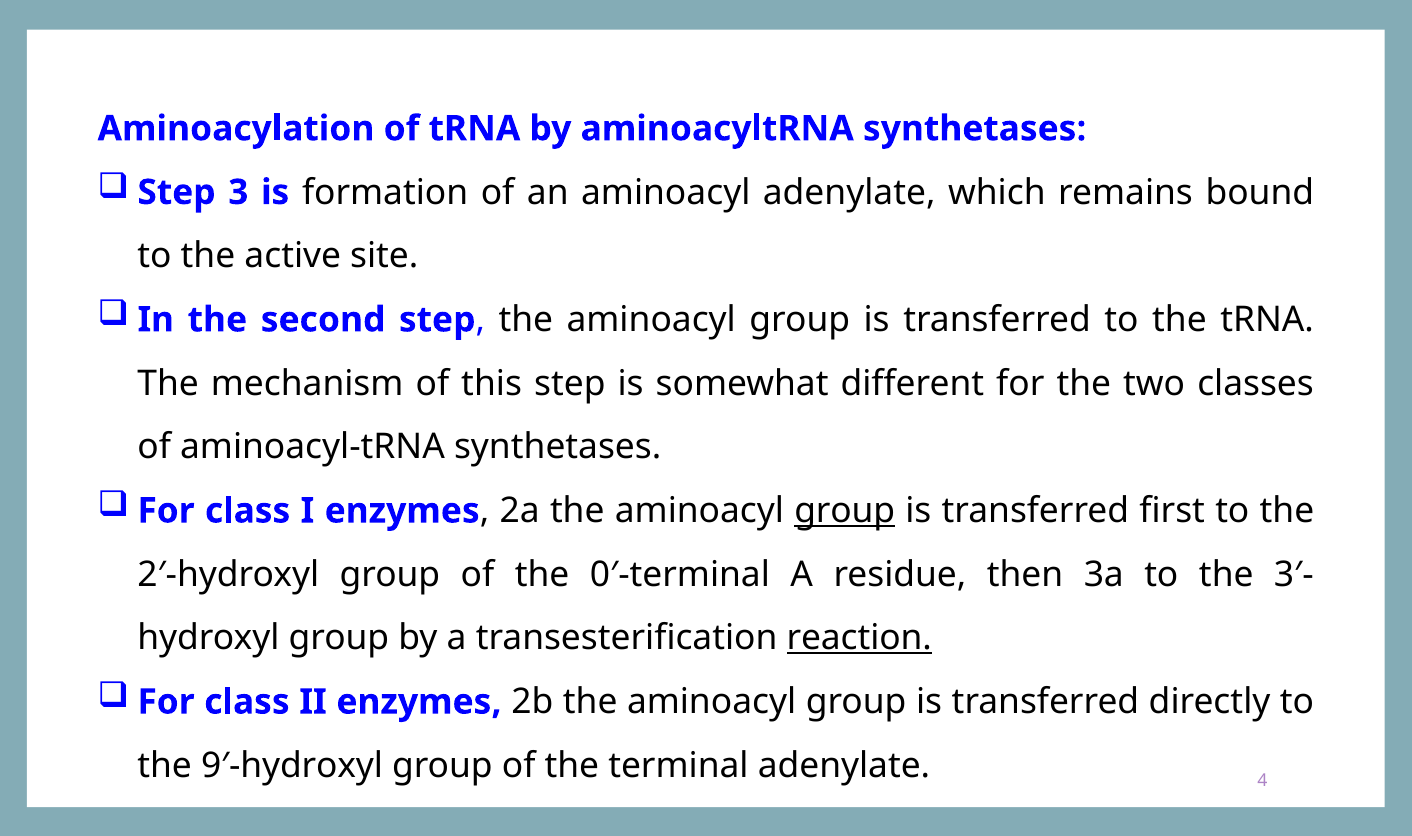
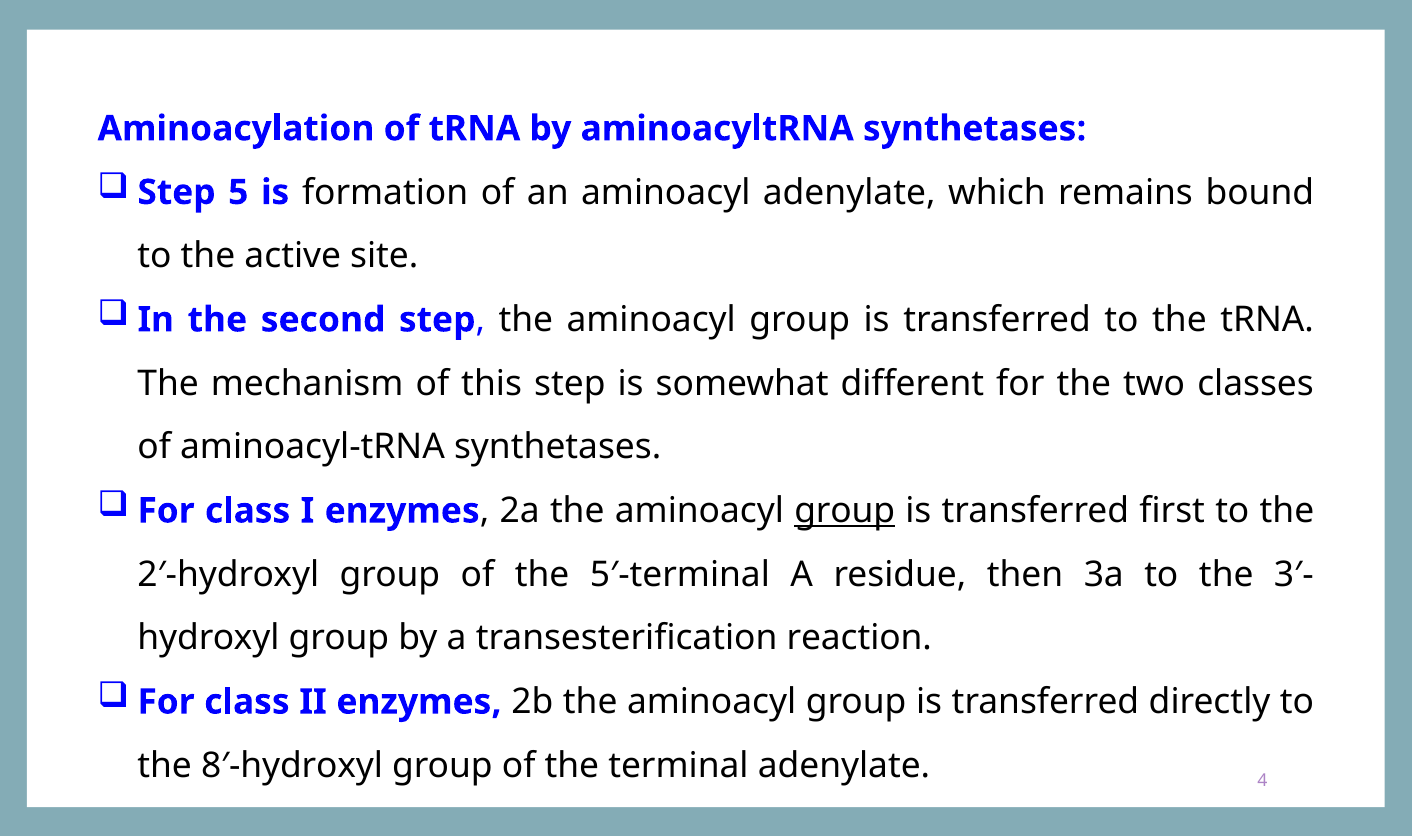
3: 3 -> 5 (238, 192)
0′-terminal: 0′-terminal -> 5′-terminal (680, 574)
reaction underline: present -> none (859, 638)
9′-hydroxyl: 9′-hydroxyl -> 8′-hydroxyl (292, 765)
